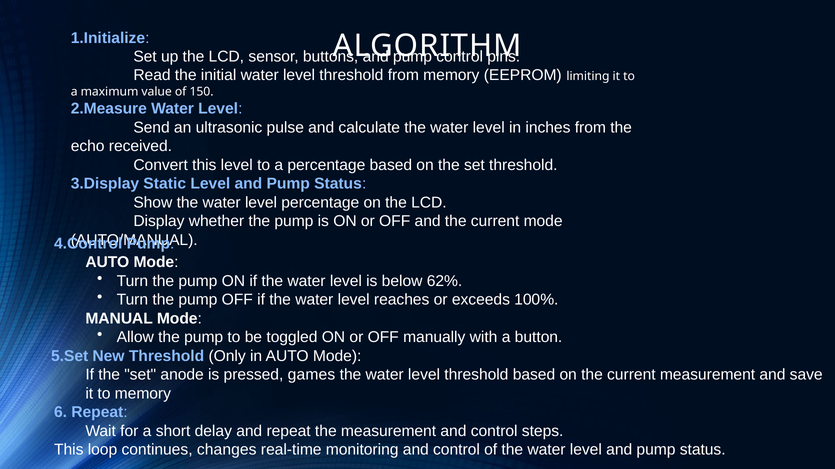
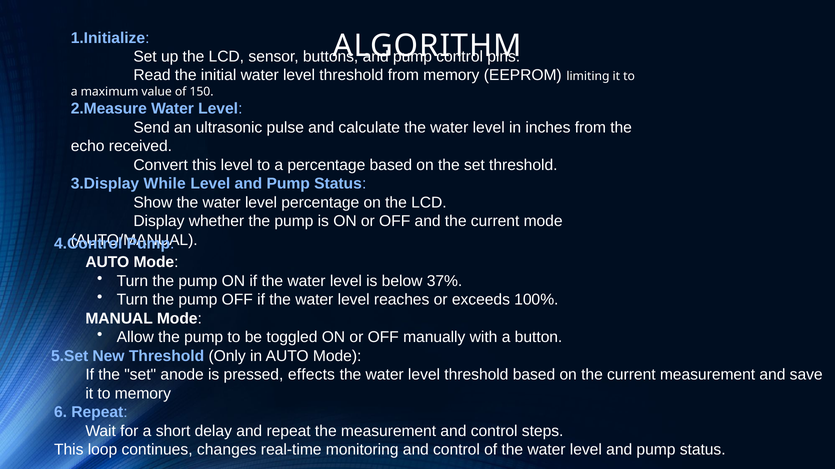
Static: Static -> While (165, 184)
62%: 62% -> 37% (445, 281)
games: games -> effects (311, 375)
